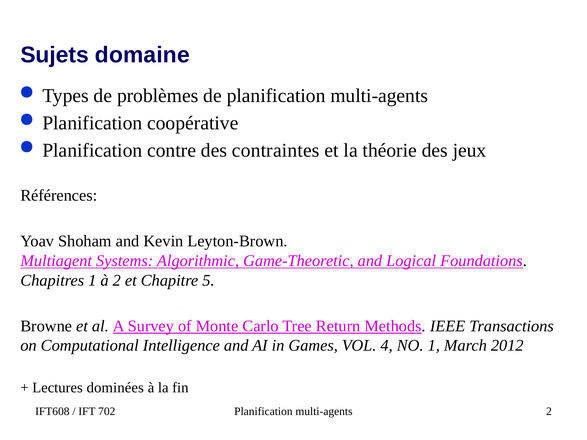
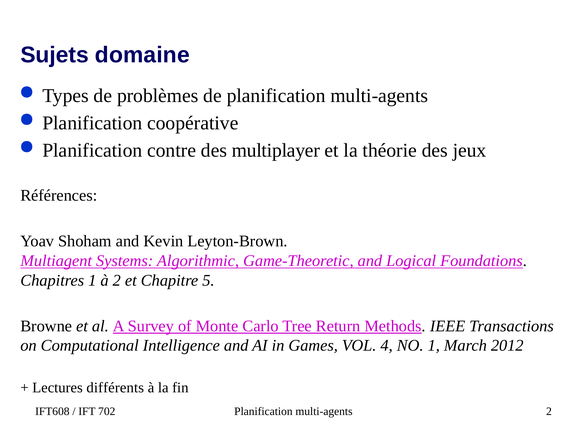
contraintes: contraintes -> multiplayer (276, 151)
dominées: dominées -> différents (115, 388)
